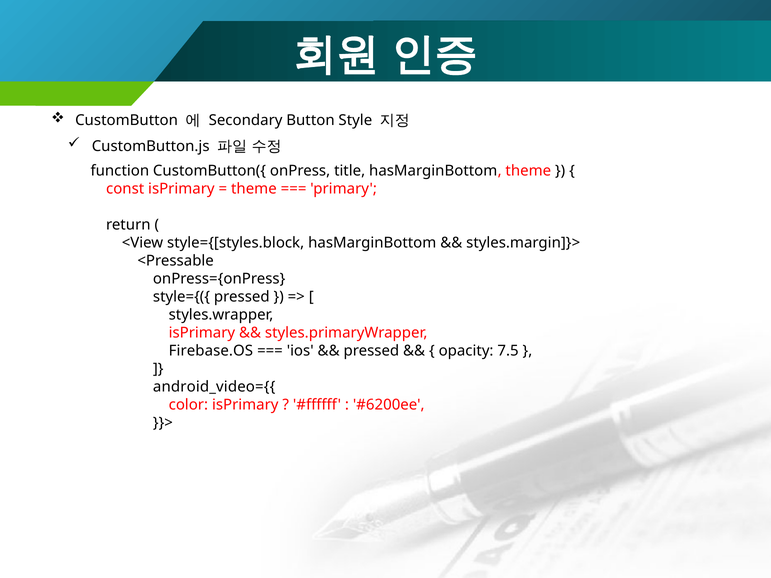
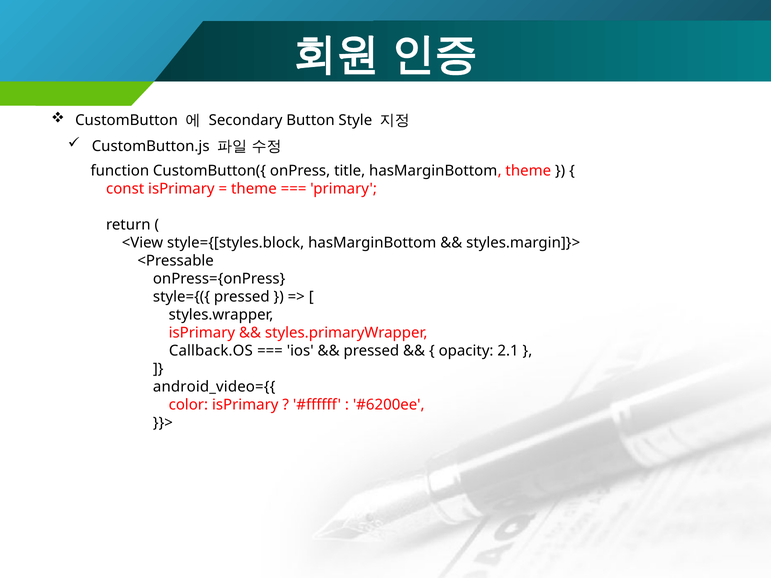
Firebase.OS: Firebase.OS -> Callback.OS (211, 351)
7.5: 7.5 -> 2.1 (508, 351)
